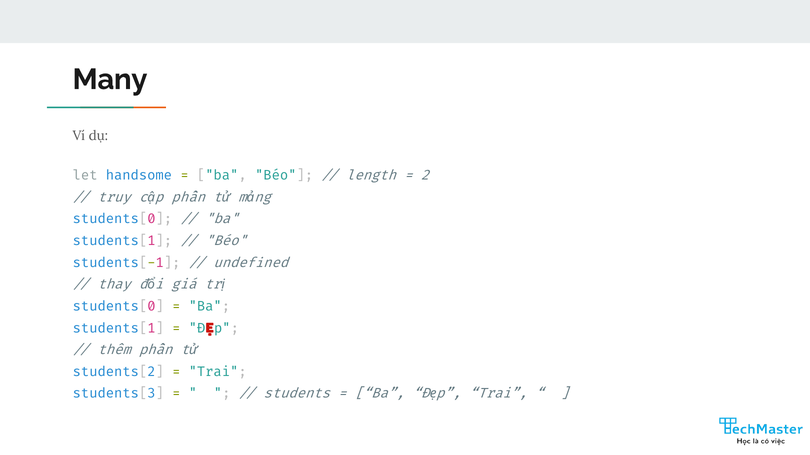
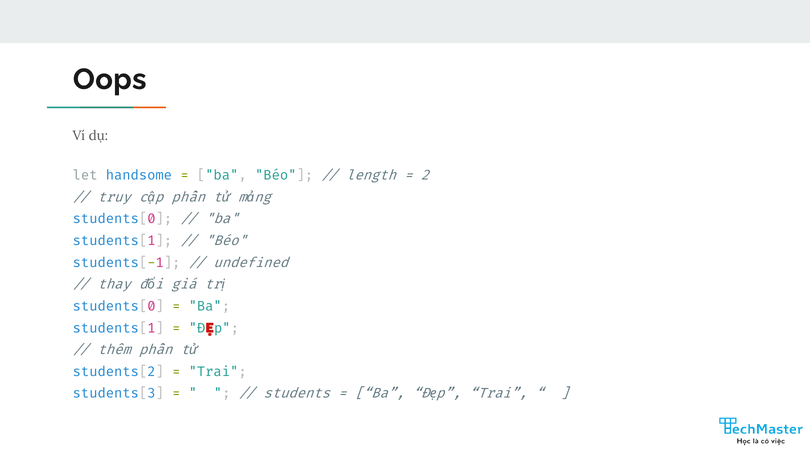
Many: Many -> Oops (110, 80)
